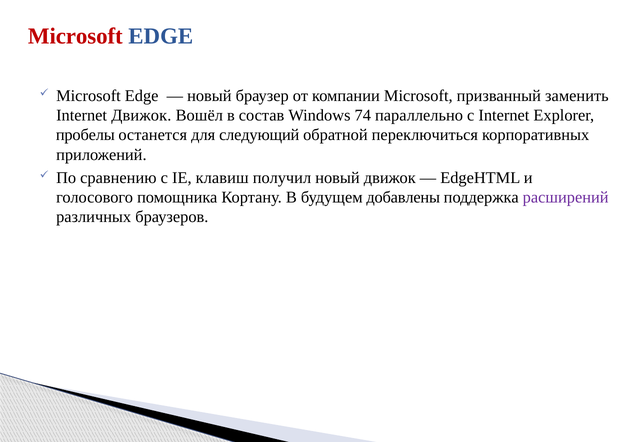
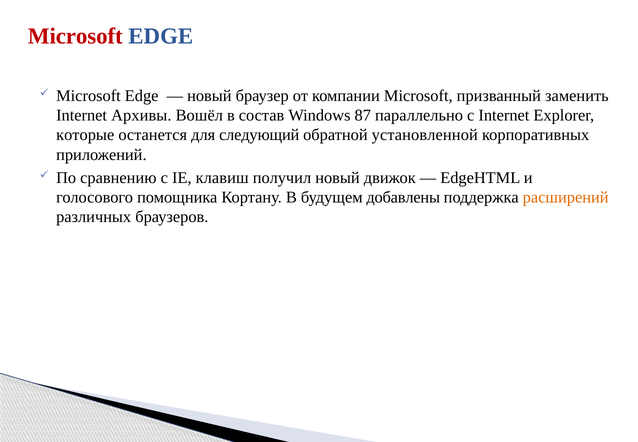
Internet Движок: Движок -> Архивы (141, 115)
74: 74 -> 87 (363, 115)
пробелы: пробелы -> которые (85, 135)
переключиться: переключиться -> установленной (425, 135)
расширений colour: purple -> orange (566, 197)
